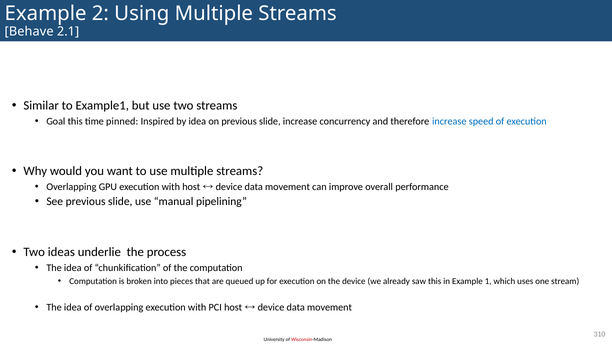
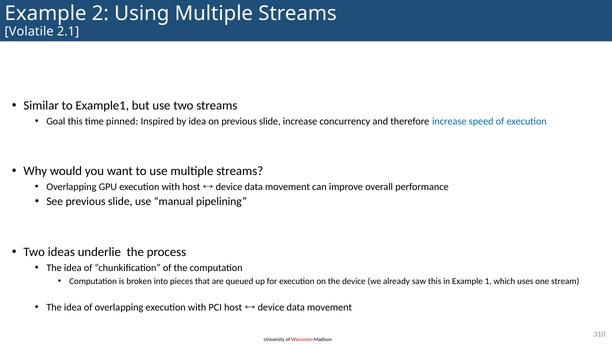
Behave: Behave -> Volatile (29, 32)
